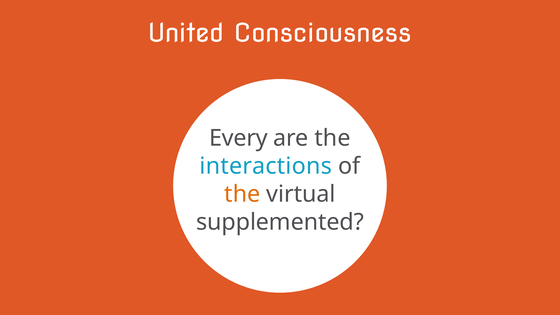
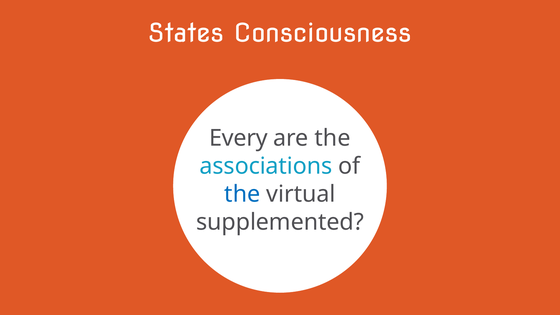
United: United -> States (186, 33)
interactions: interactions -> associations (266, 166)
the colour: orange -> blue (242, 194)
